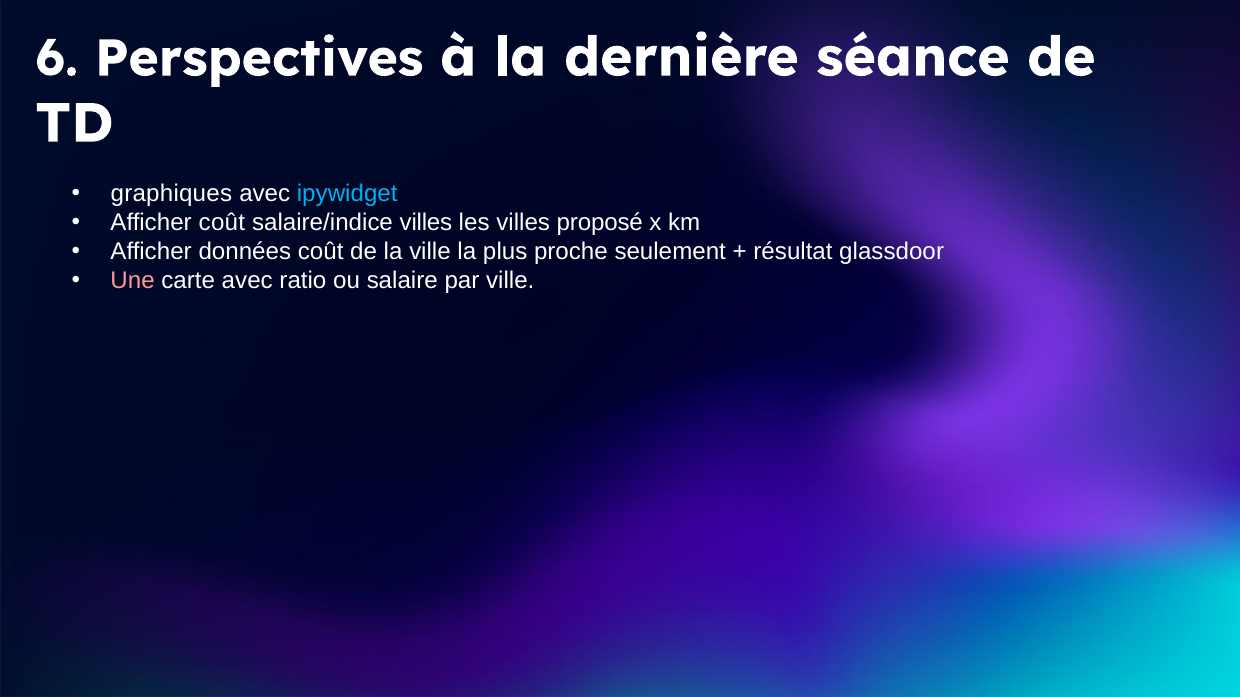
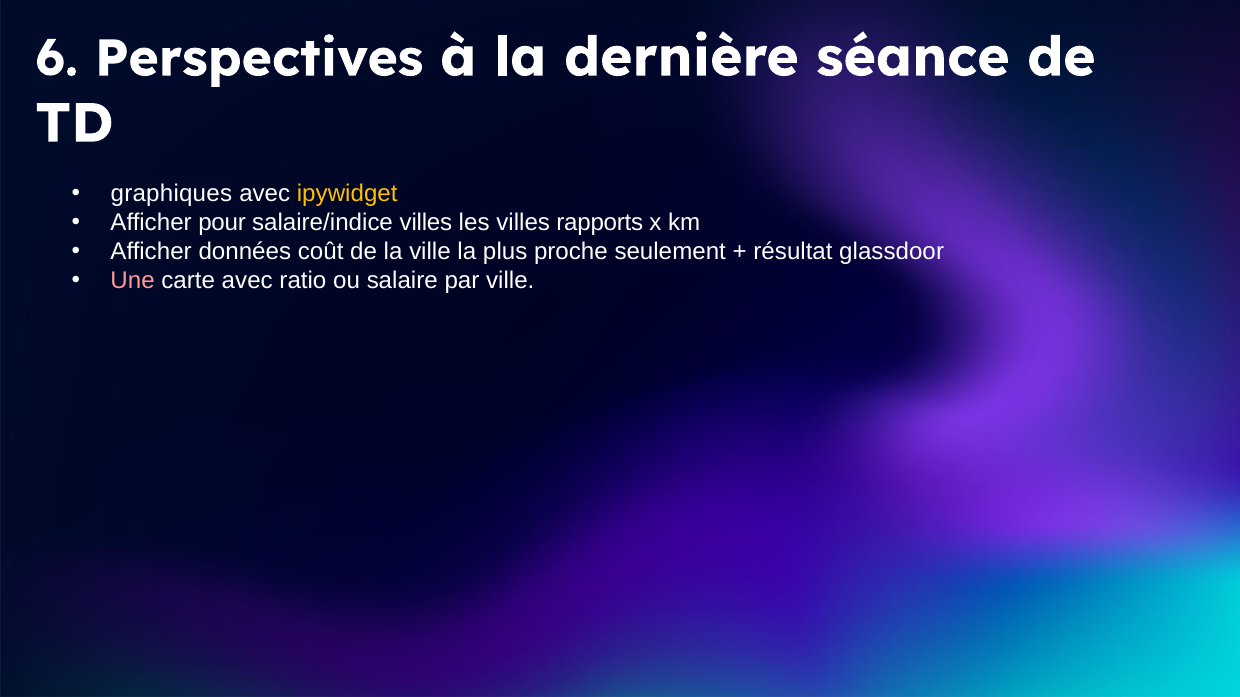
ipywidget colour: light blue -> yellow (347, 194)
Afficher coût: coût -> pour (222, 223)
proposé: proposé -> rapports (600, 223)
